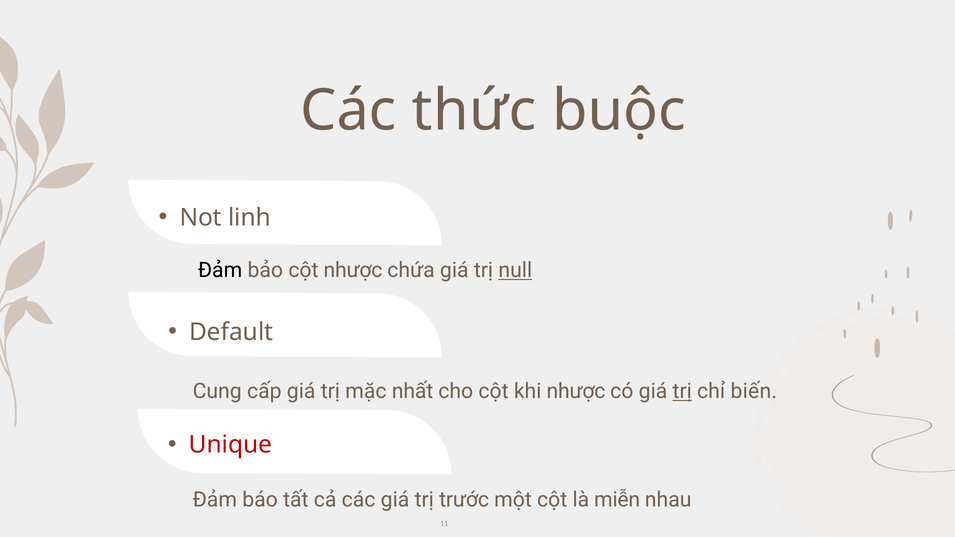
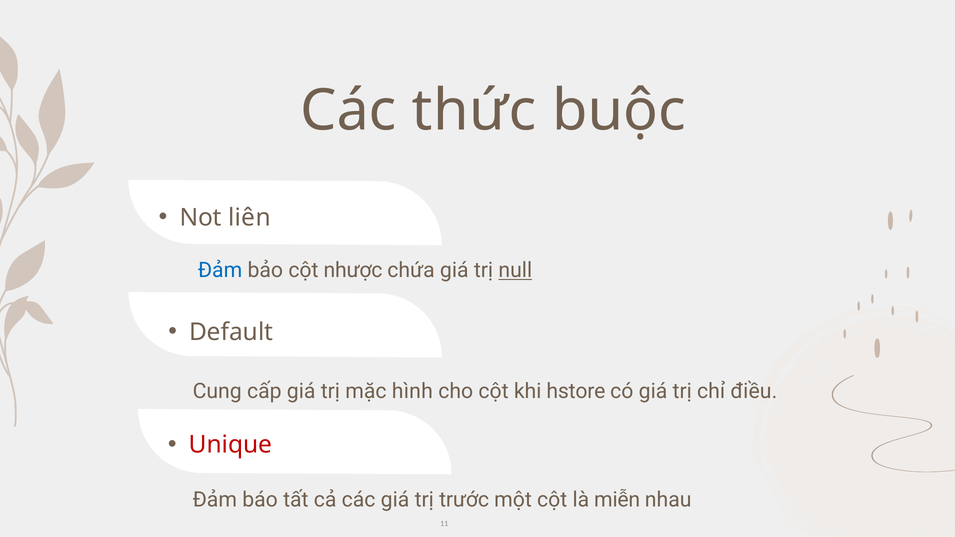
linh: linh -> liên (249, 218)
Đảm colour: black -> blue (220, 270)
nhất: nhất -> hình (412, 392)
khi nhược: nhược -> hstore (576, 392)
trị underline: present -> none (682, 392)
biến: biến -> điều (754, 392)
